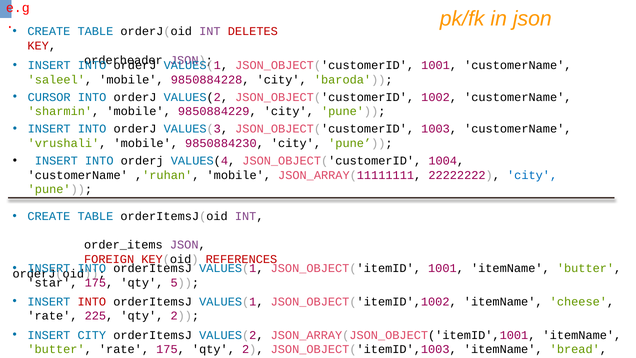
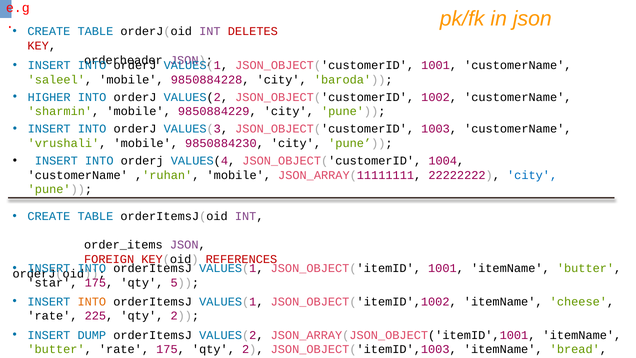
CURSOR: CURSOR -> HIGHER (49, 97)
INTO colour: red -> orange (92, 301)
INSERT CITY: CITY -> DUMP (92, 335)
